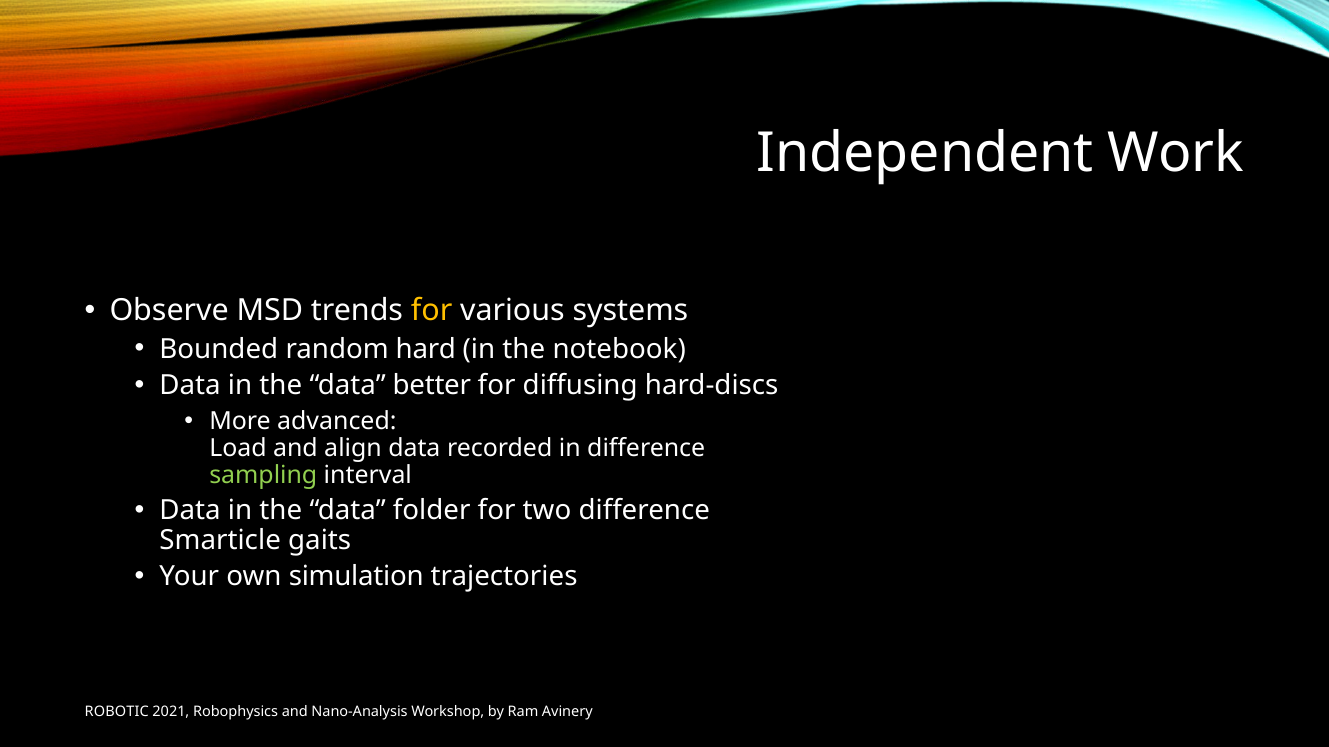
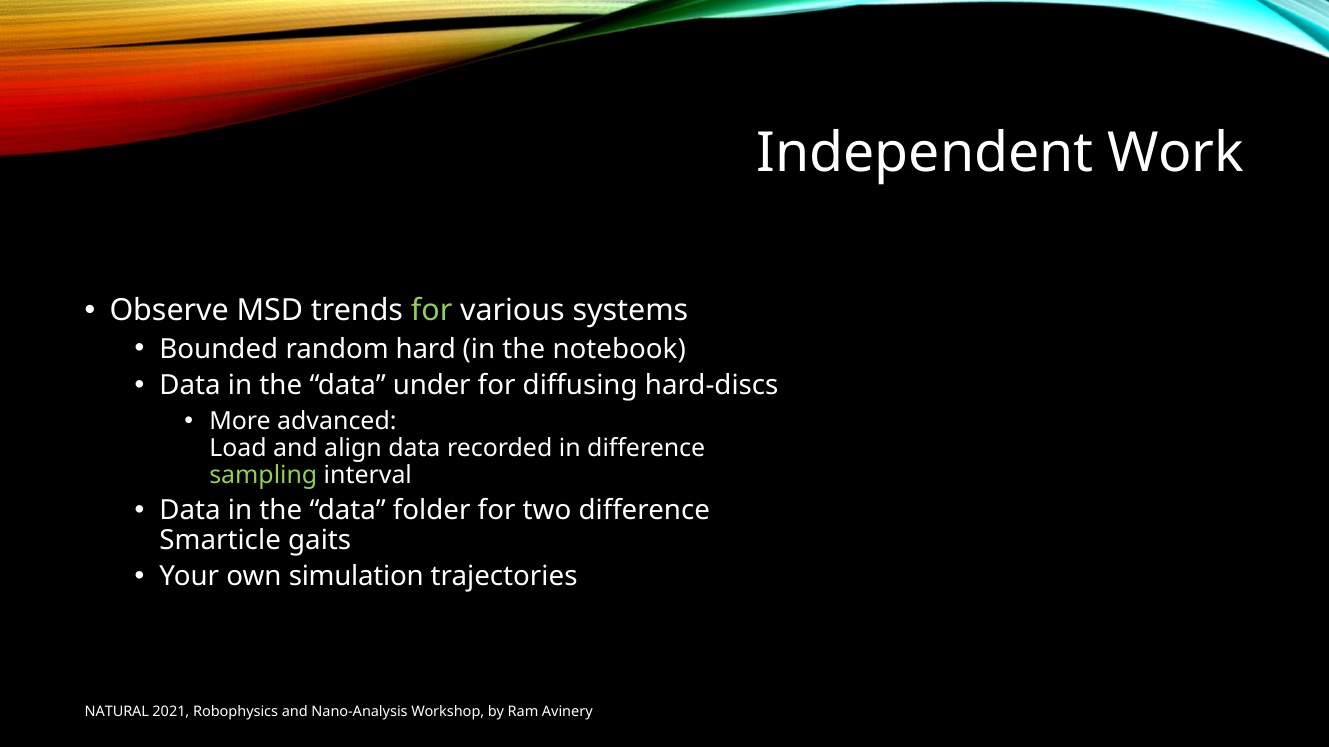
for colour: yellow -> light green (432, 311)
better: better -> under (432, 386)
ROBOTIC: ROBOTIC -> NATURAL (117, 713)
